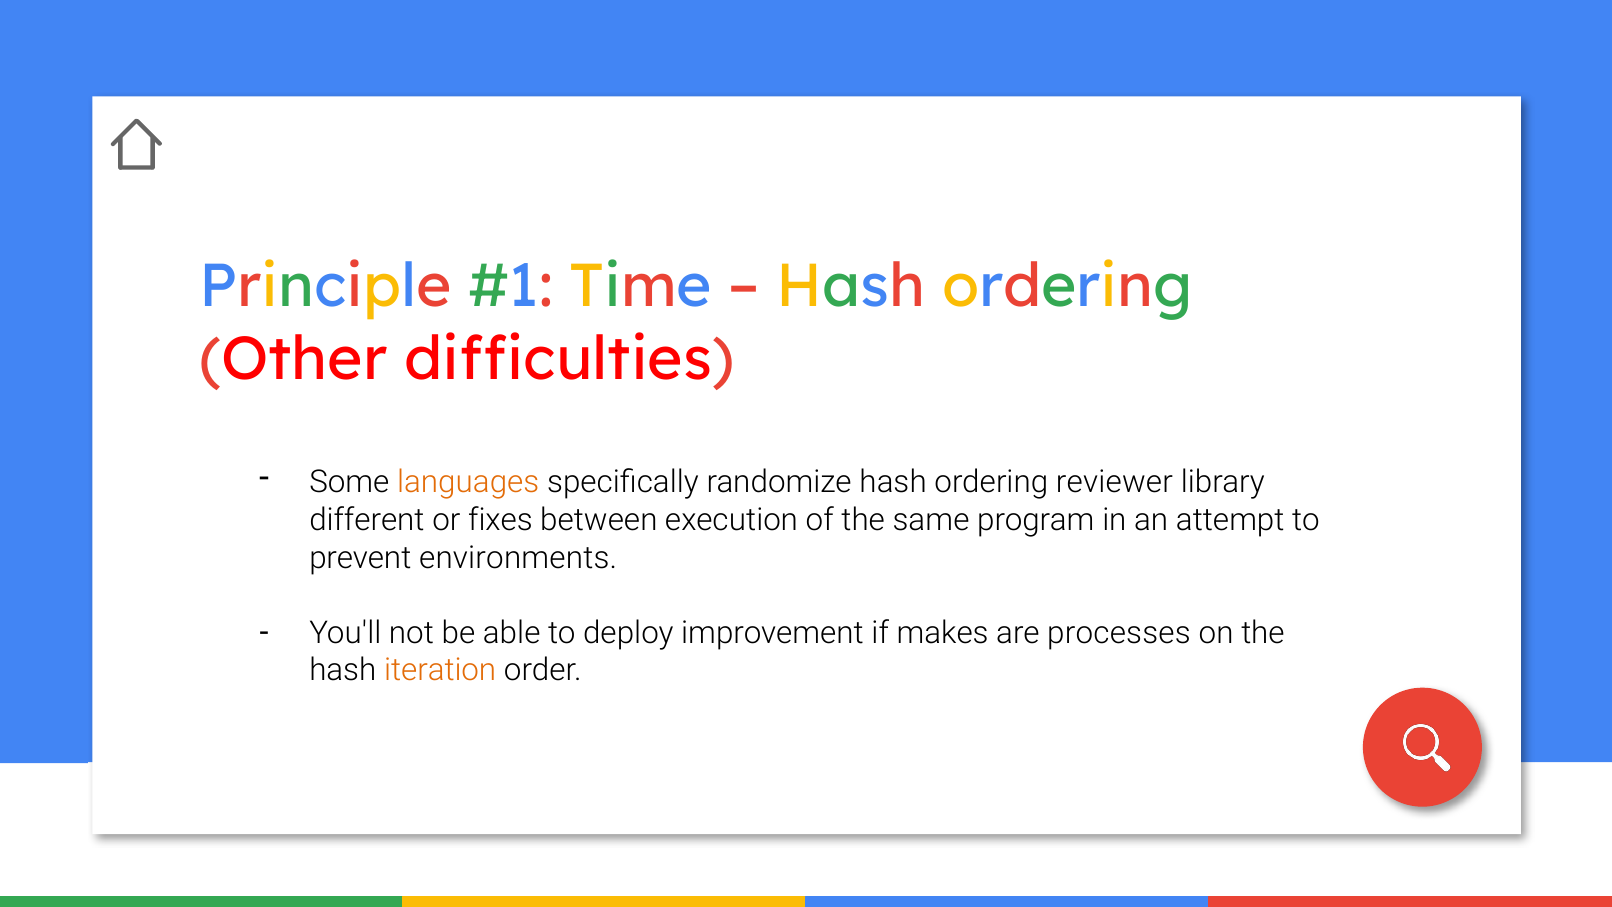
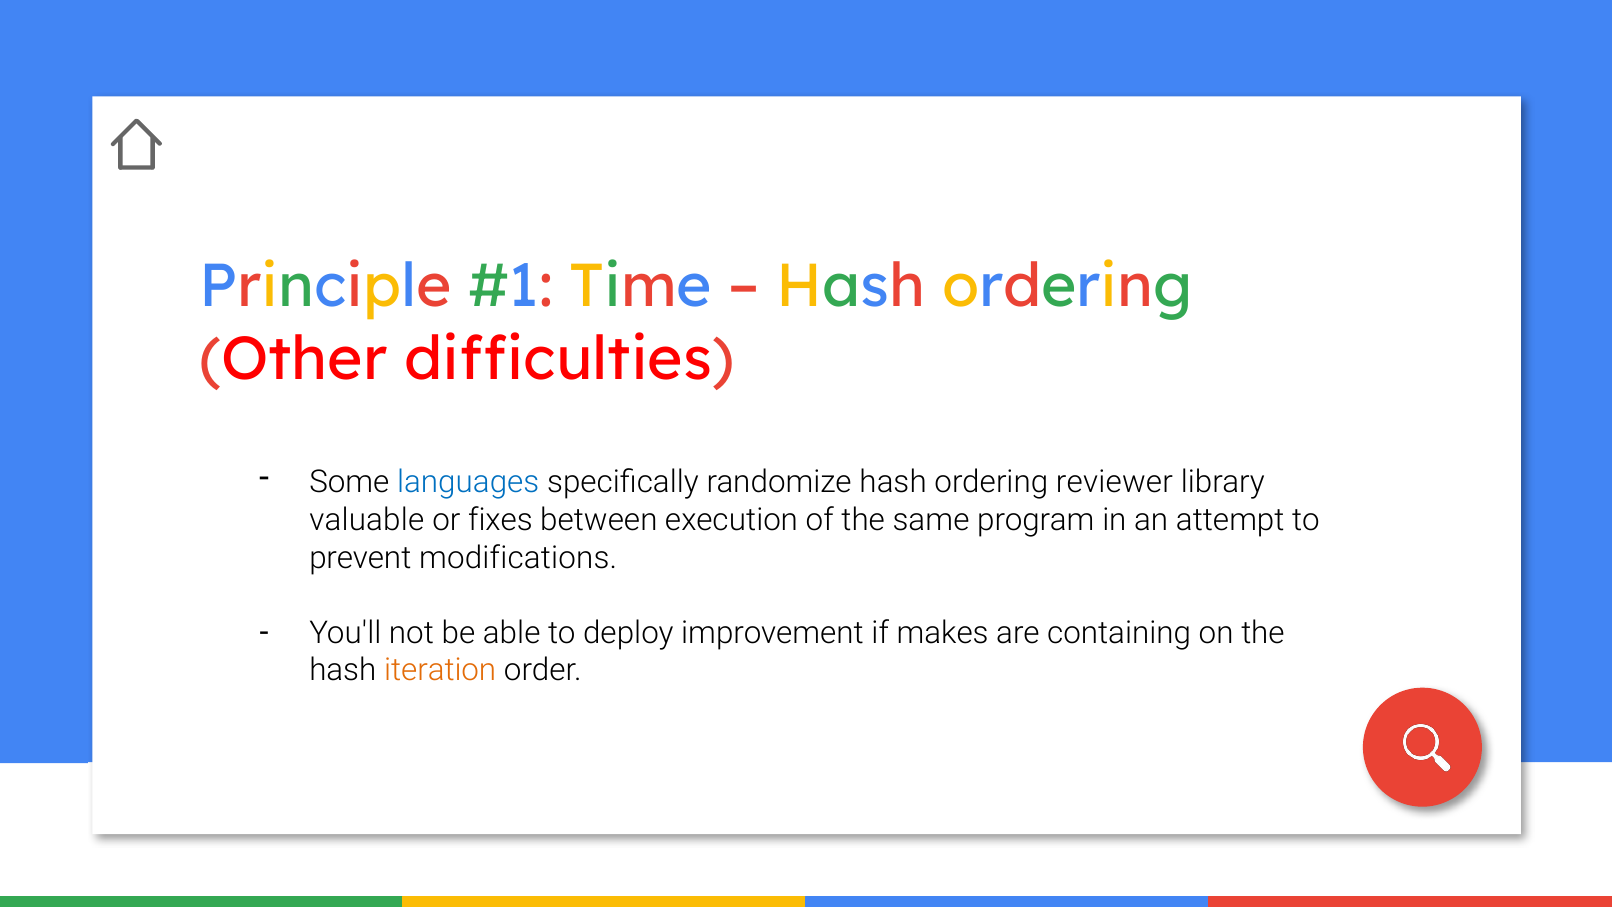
languages colour: orange -> blue (468, 482)
different: different -> valuable (367, 520)
environments: environments -> modifications (518, 558)
processes: processes -> containing (1119, 633)
